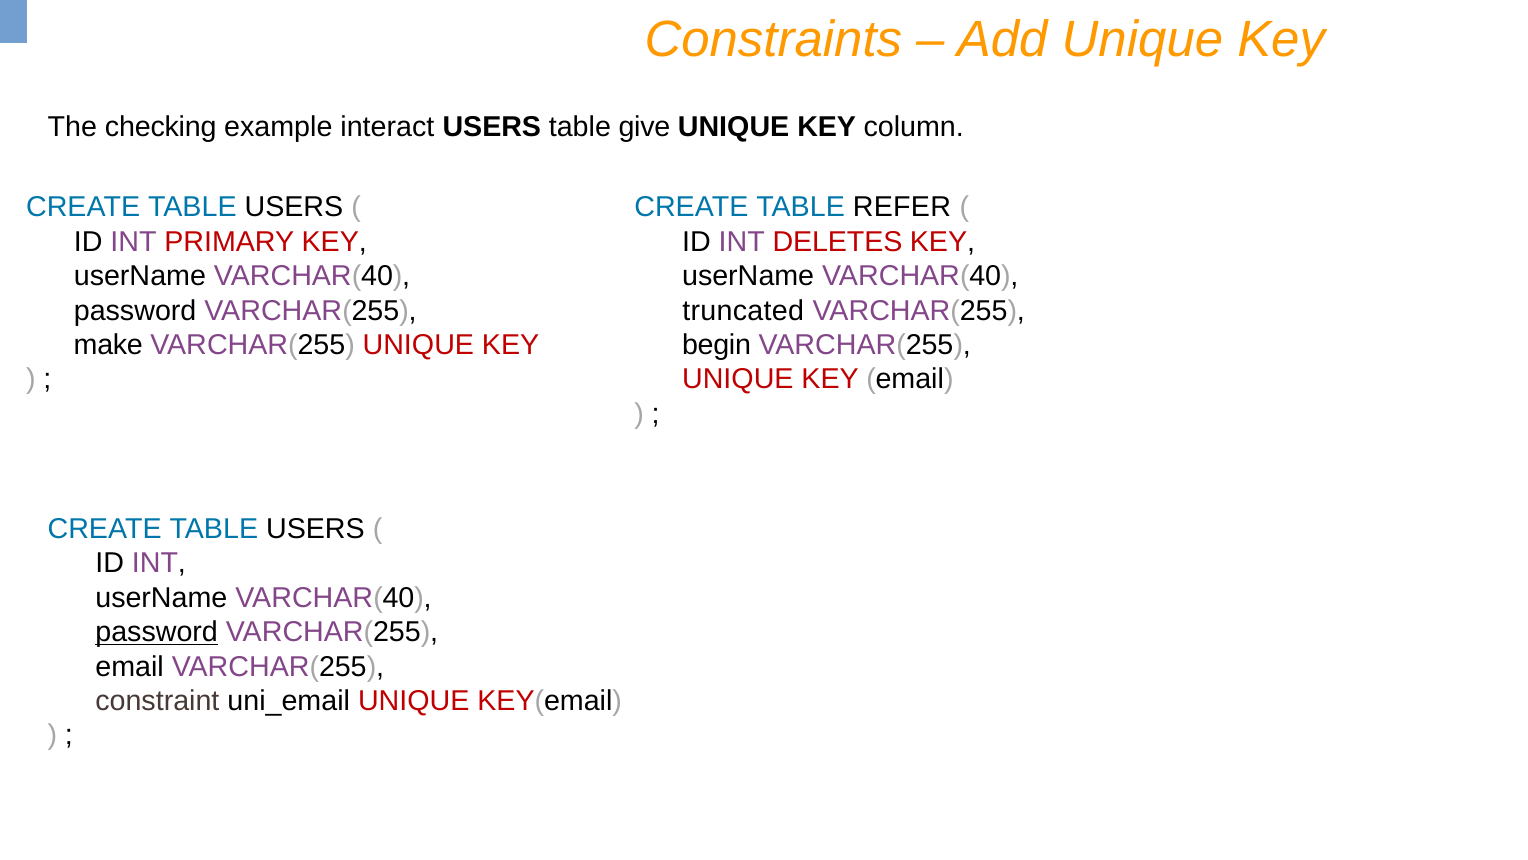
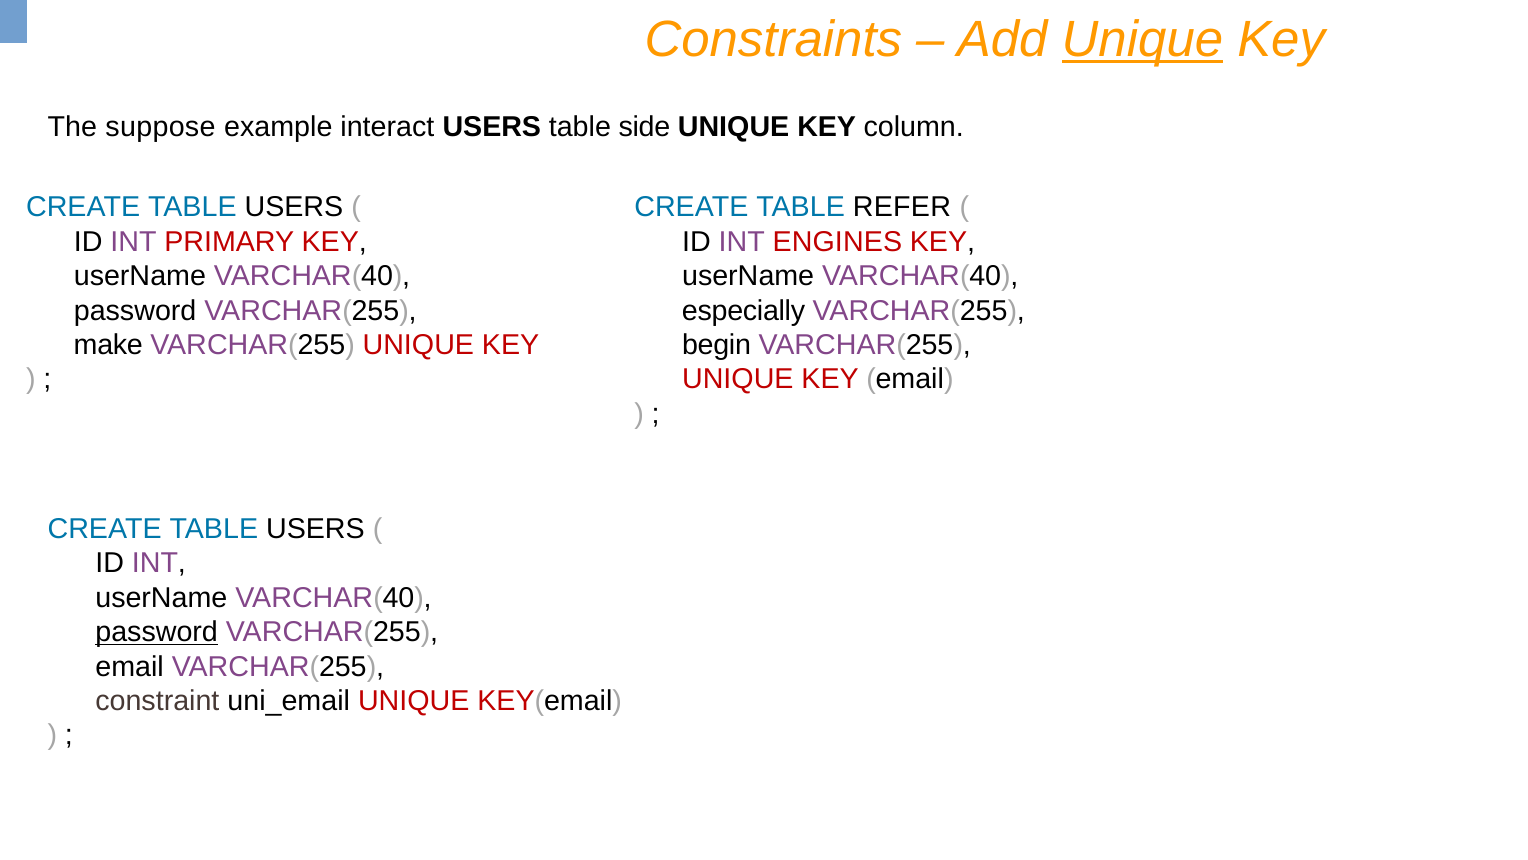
Unique underline: none -> present (1142, 40)
checking: checking -> suppose (161, 127)
give: give -> side (644, 127)
DELETES: DELETES -> ENGINES (837, 242)
truncated: truncated -> especially (744, 310)
